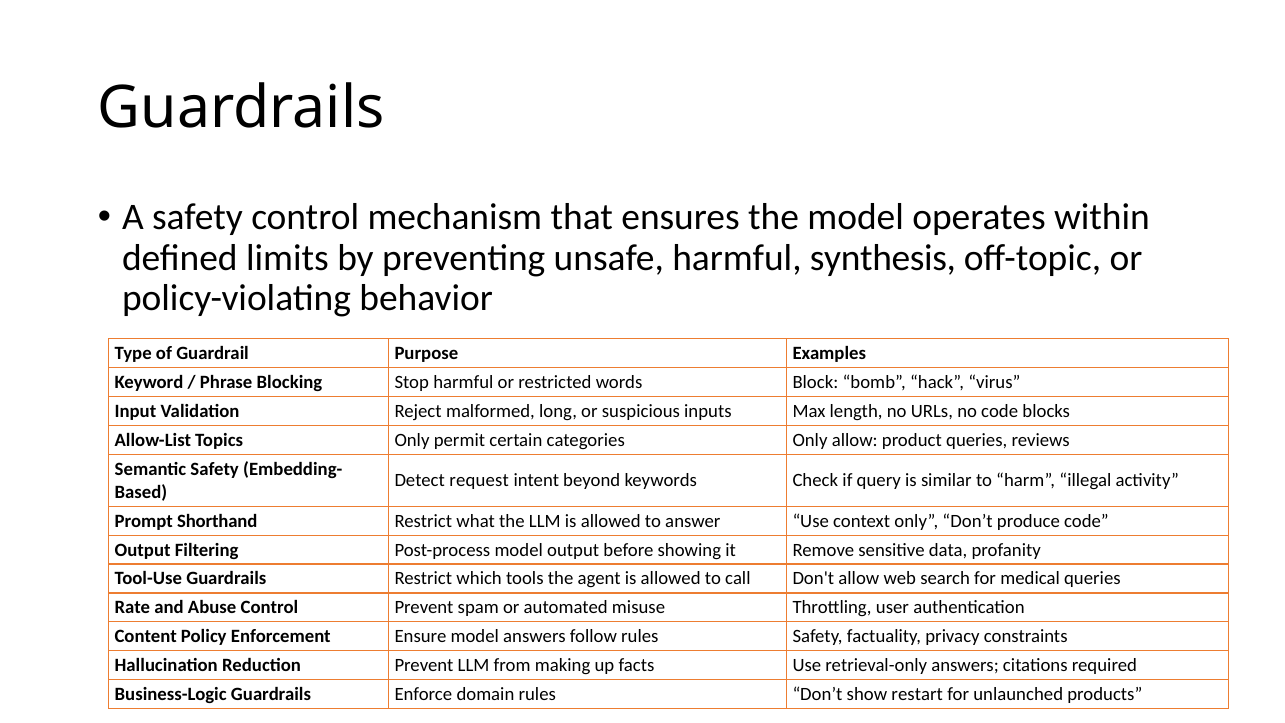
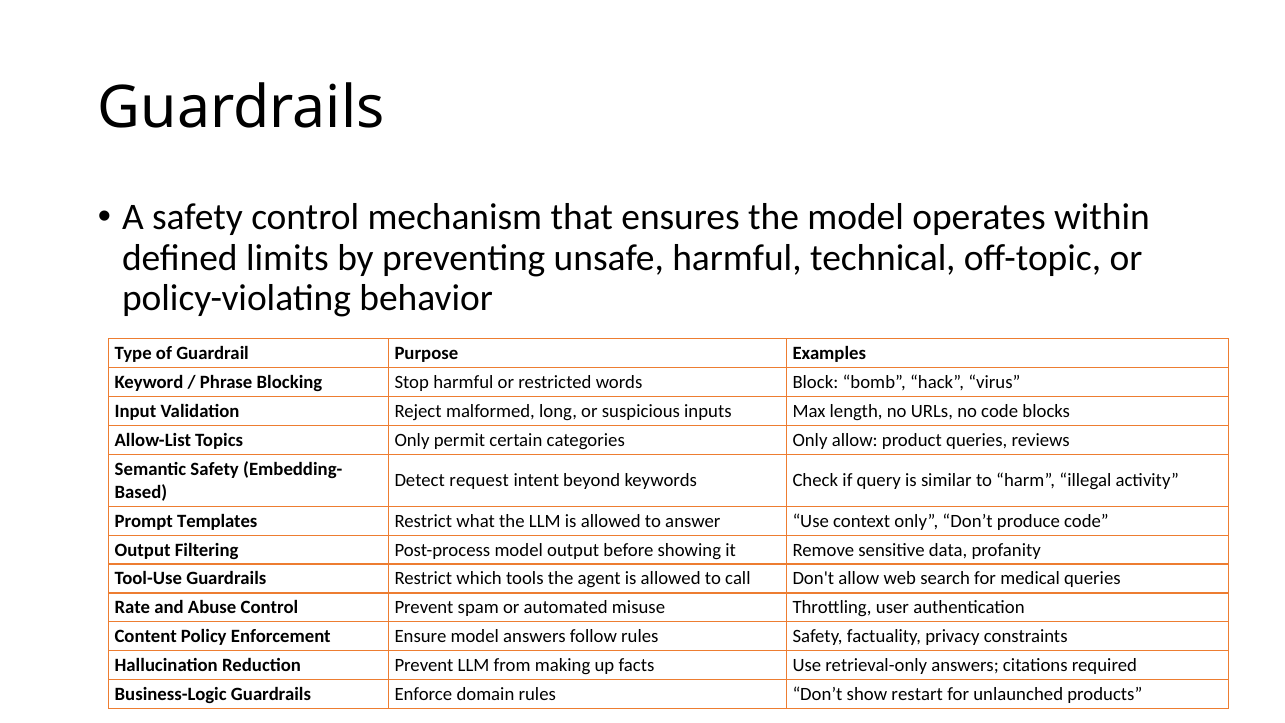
synthesis: synthesis -> technical (883, 258)
Shorthand: Shorthand -> Templates (217, 521)
